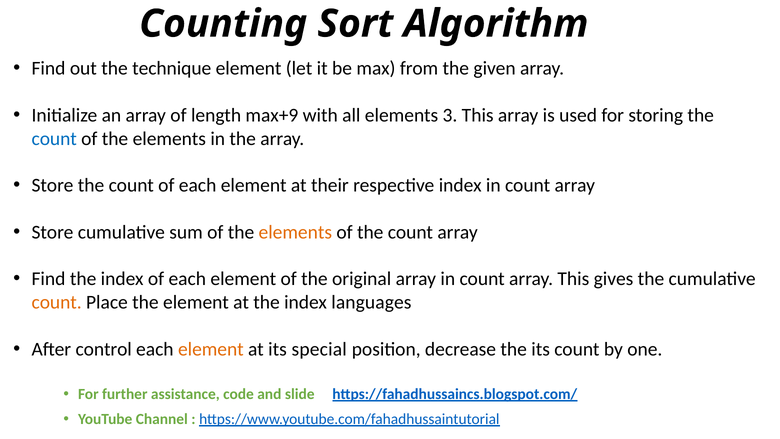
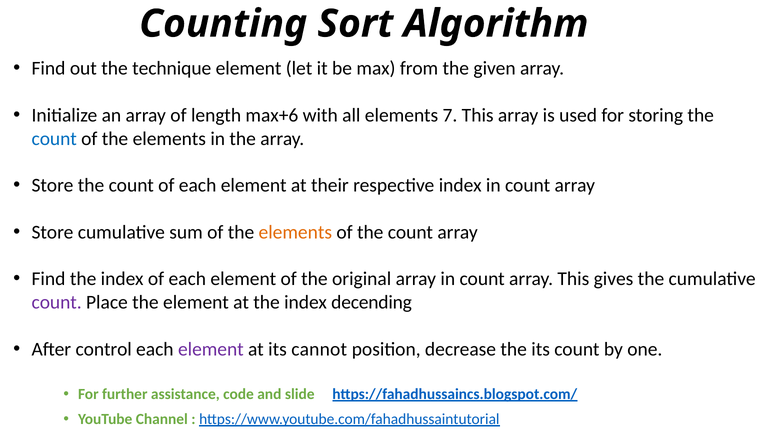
max+9: max+9 -> max+6 (272, 115)
3: 3 -> 7 (450, 115)
count colour: orange -> purple (57, 302)
languages: languages -> decending (372, 302)
element colour: orange -> purple (211, 349)
special: special -> cannot (319, 349)
